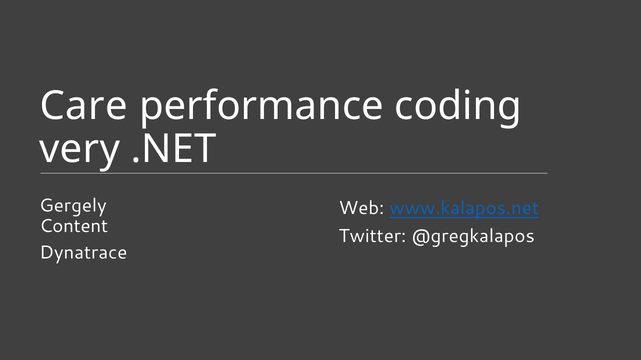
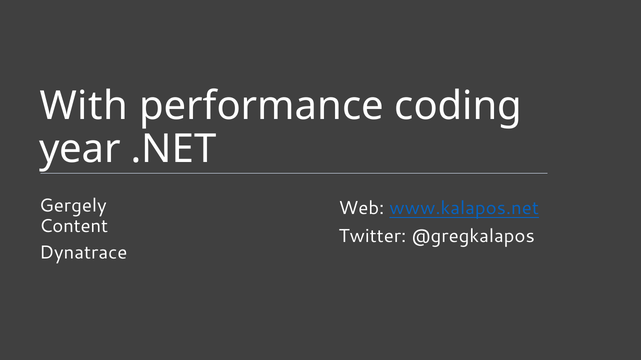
Care: Care -> With (84, 106)
very: very -> year (80, 149)
